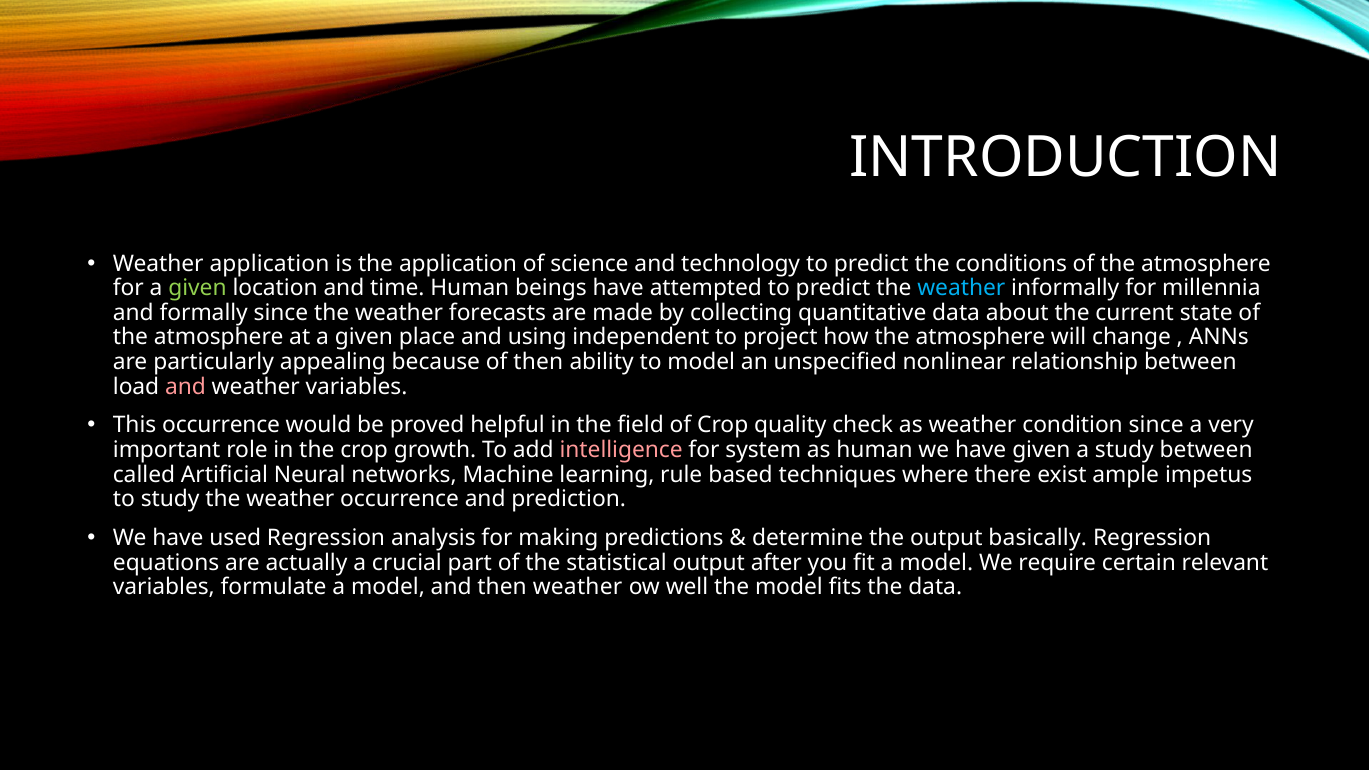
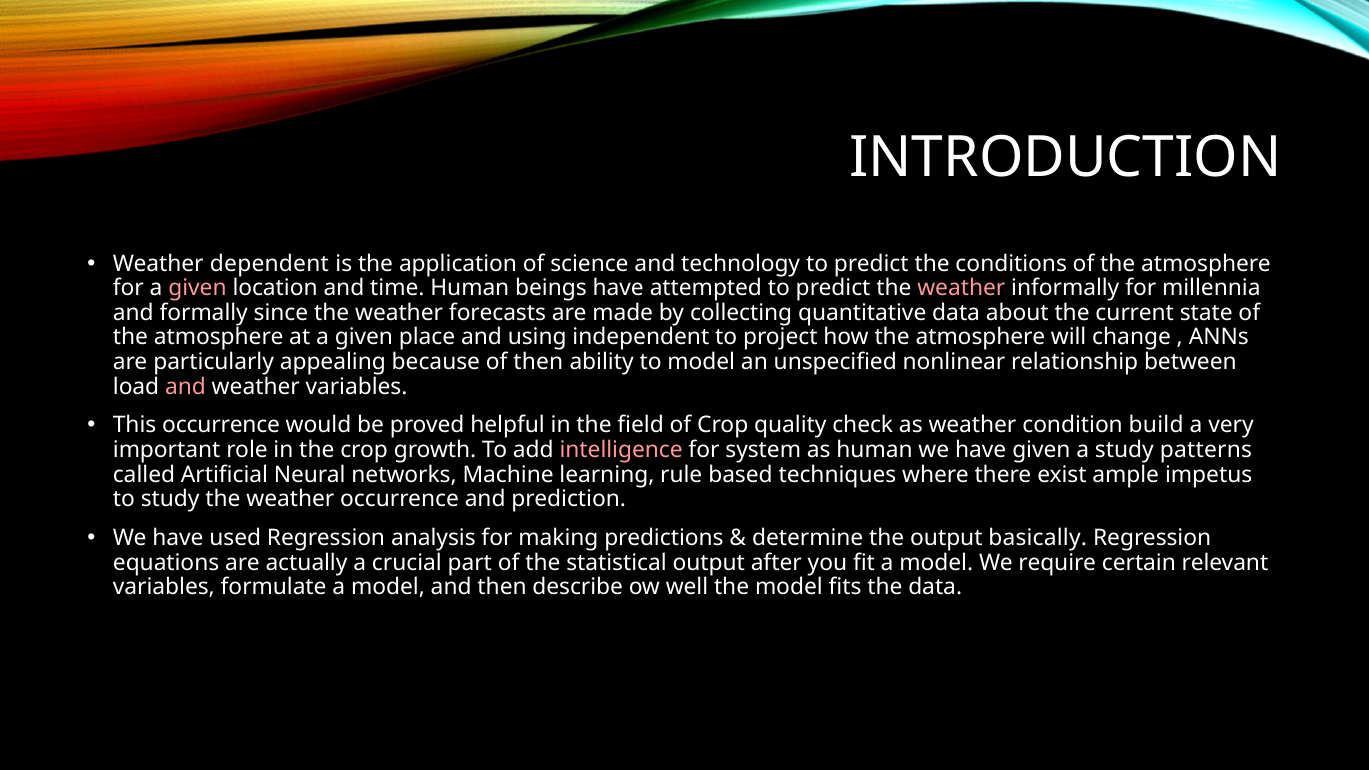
Weather application: application -> dependent (269, 264)
given colour: light green -> pink (197, 288)
weather colour: light blue -> pink (961, 288)
condition since: since -> build (1156, 425)
study between: between -> patterns (1206, 450)
then weather: weather -> describe (578, 587)
